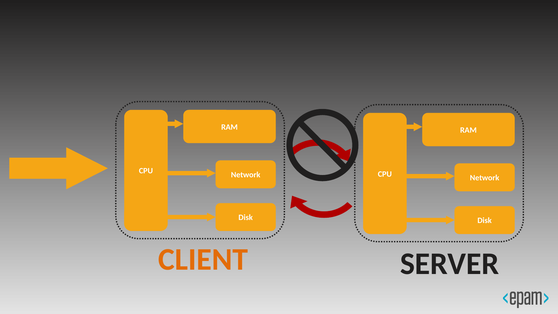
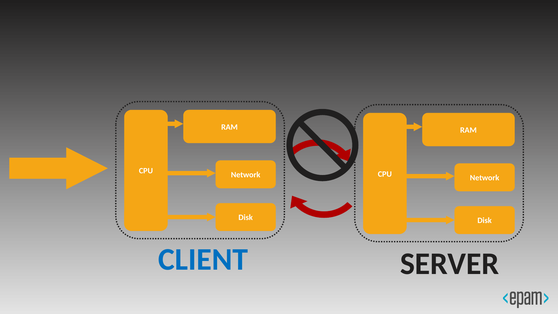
CLIENT colour: orange -> blue (203, 259)
